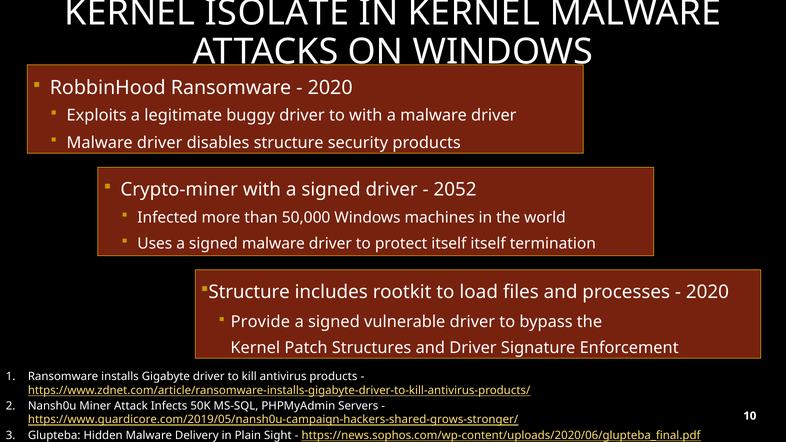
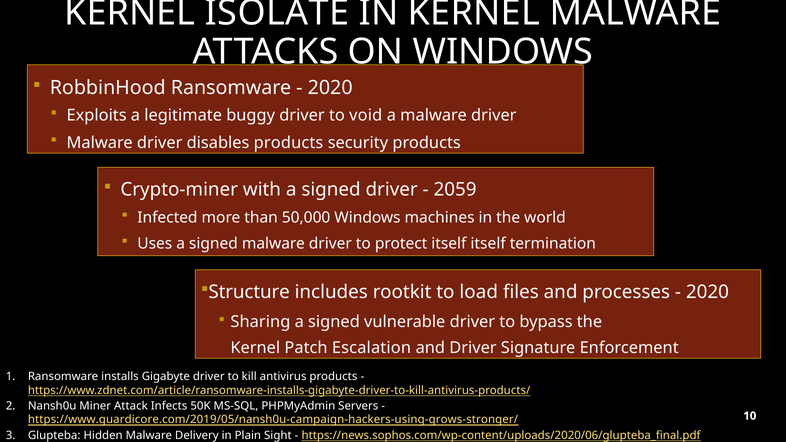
to with: with -> void (366, 115)
disables structure: structure -> products (289, 143)
2052: 2052 -> 2059 (455, 190)
Provide: Provide -> Sharing (260, 322)
Structures: Structures -> Escalation (371, 348)
https://www.guardicore.com/2019/05/nansh0u-campaign-hackers-shared-grows-stronger/: https://www.guardicore.com/2019/05/nansh0u-campaign-hackers-shared-grows-stronger/ -> https://www.guardicore.com/2019/05/nansh0u-campaign-hackers-using-grows-stronger/ (273, 420)
